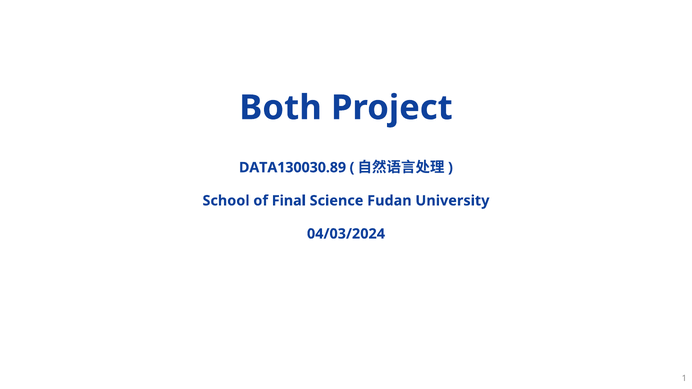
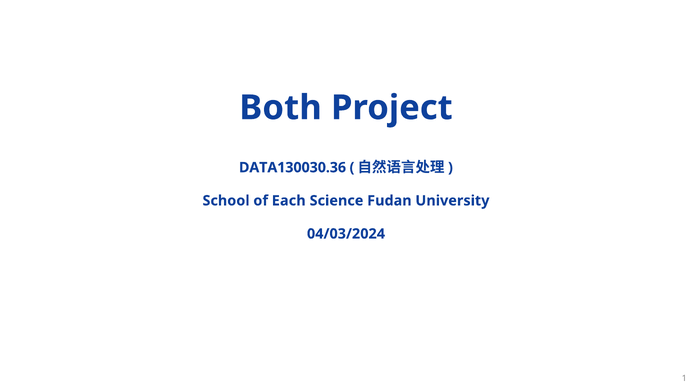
DATA130030.89: DATA130030.89 -> DATA130030.36 (293, 168)
Final: Final -> Each (289, 201)
